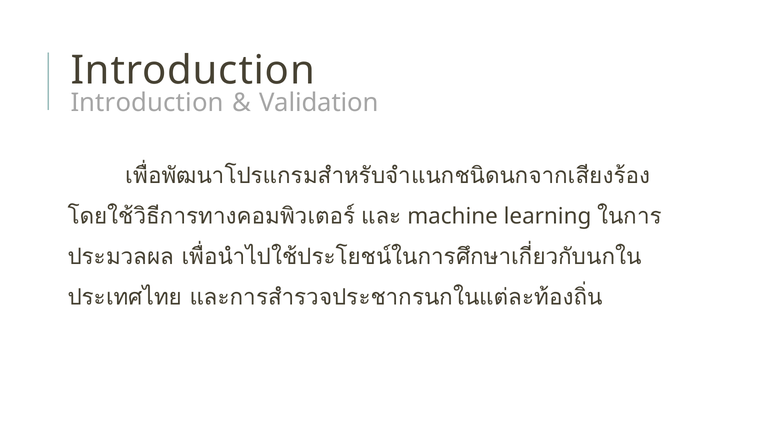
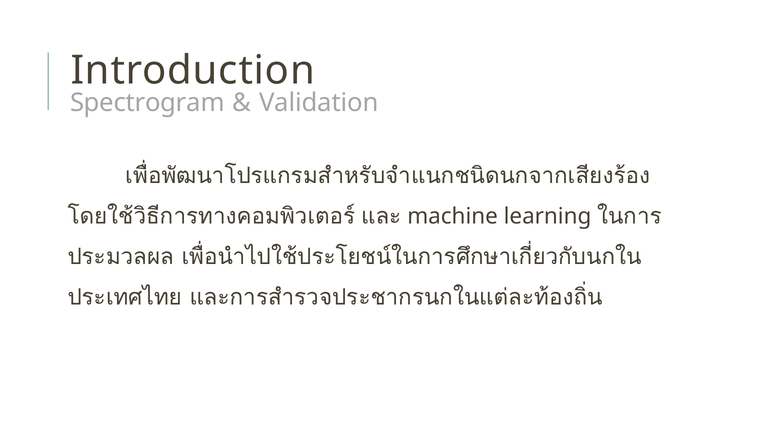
Introduction: Introduction -> Spectrogram (147, 103)
